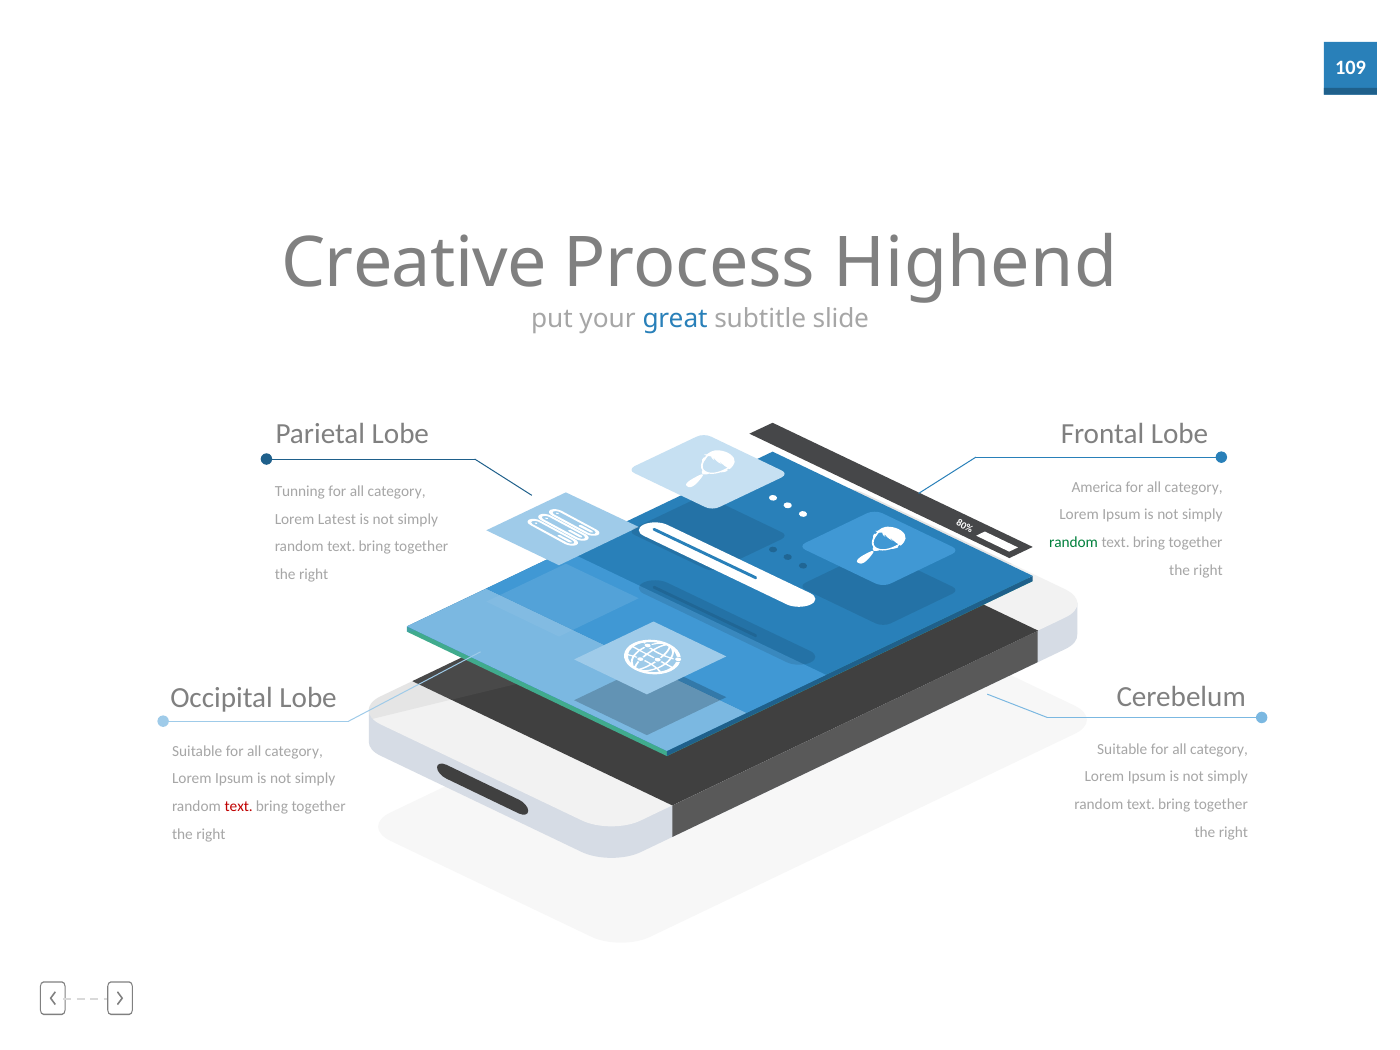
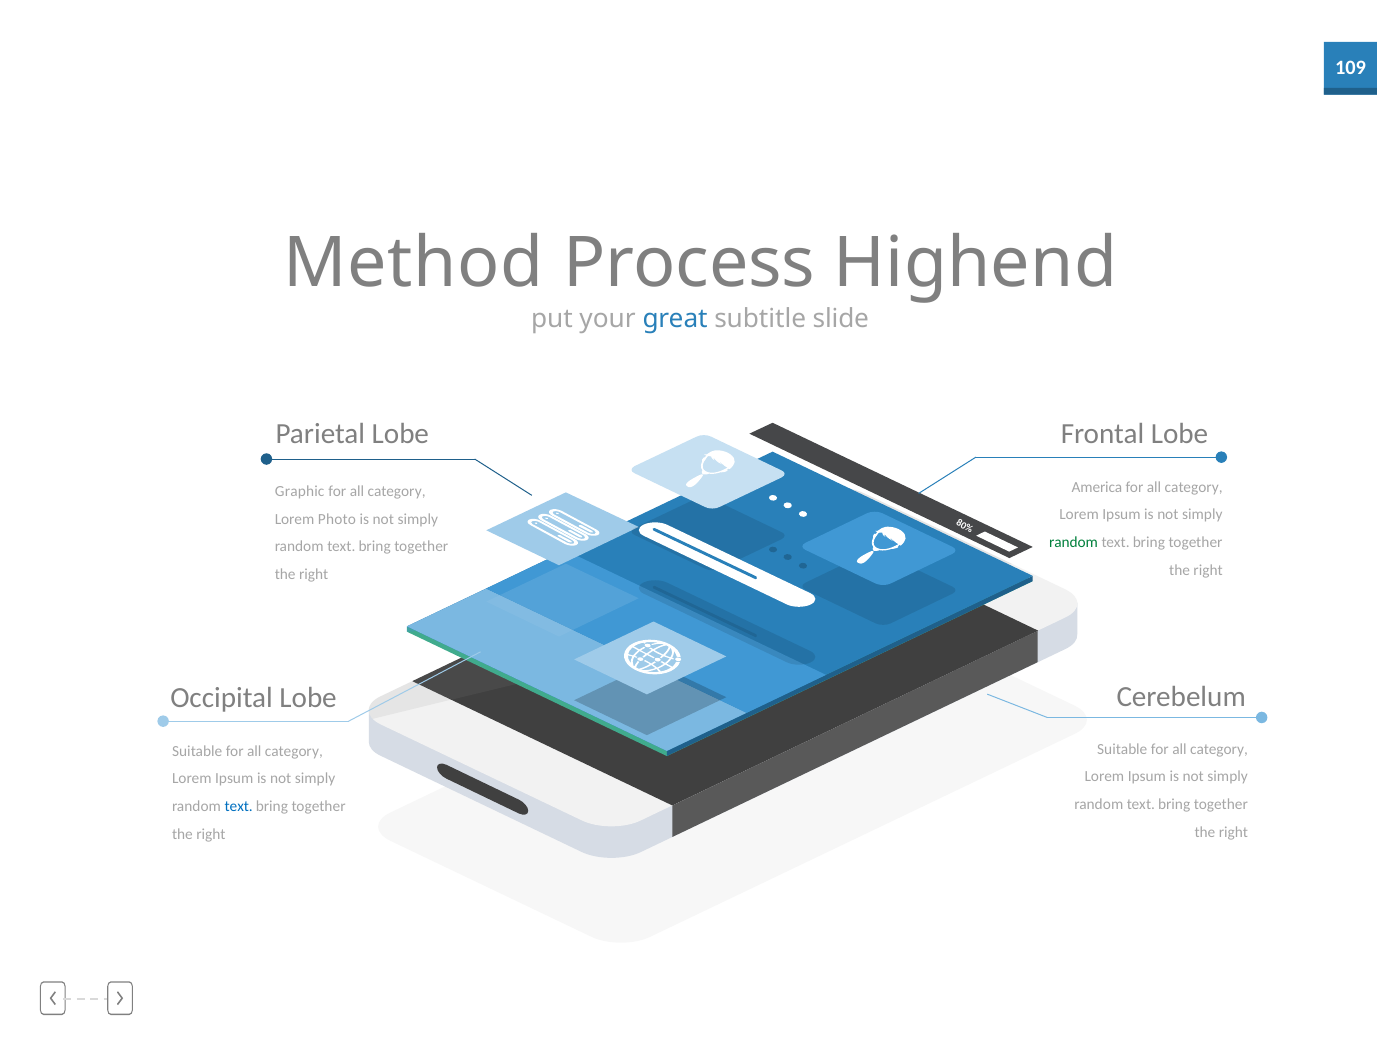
Creative: Creative -> Method (413, 263)
Tunning: Tunning -> Graphic (300, 491)
Latest: Latest -> Photo (337, 519)
text colour: red -> blue (239, 807)
